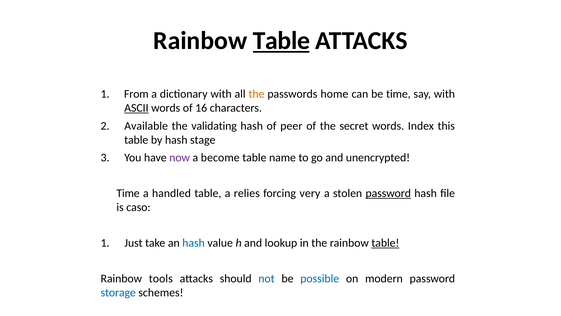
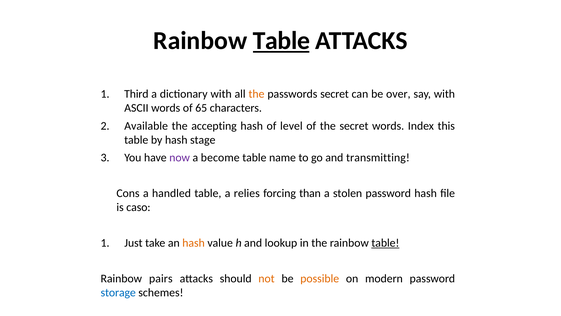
From: From -> Third (136, 94)
passwords home: home -> secret (335, 94)
be time: time -> over (398, 94)
ASCII underline: present -> none (136, 108)
16: 16 -> 65 (201, 108)
validating: validating -> accepting (214, 126)
peer: peer -> level (291, 126)
unencrypted: unencrypted -> transmitting (378, 158)
Time: Time -> Cons (128, 193)
very: very -> than (310, 193)
password underline: present -> none (388, 193)
hash colour: blue -> orange (194, 243)
tools: tools -> pairs (161, 278)
not colour: blue -> orange (267, 278)
possible colour: blue -> orange (320, 278)
